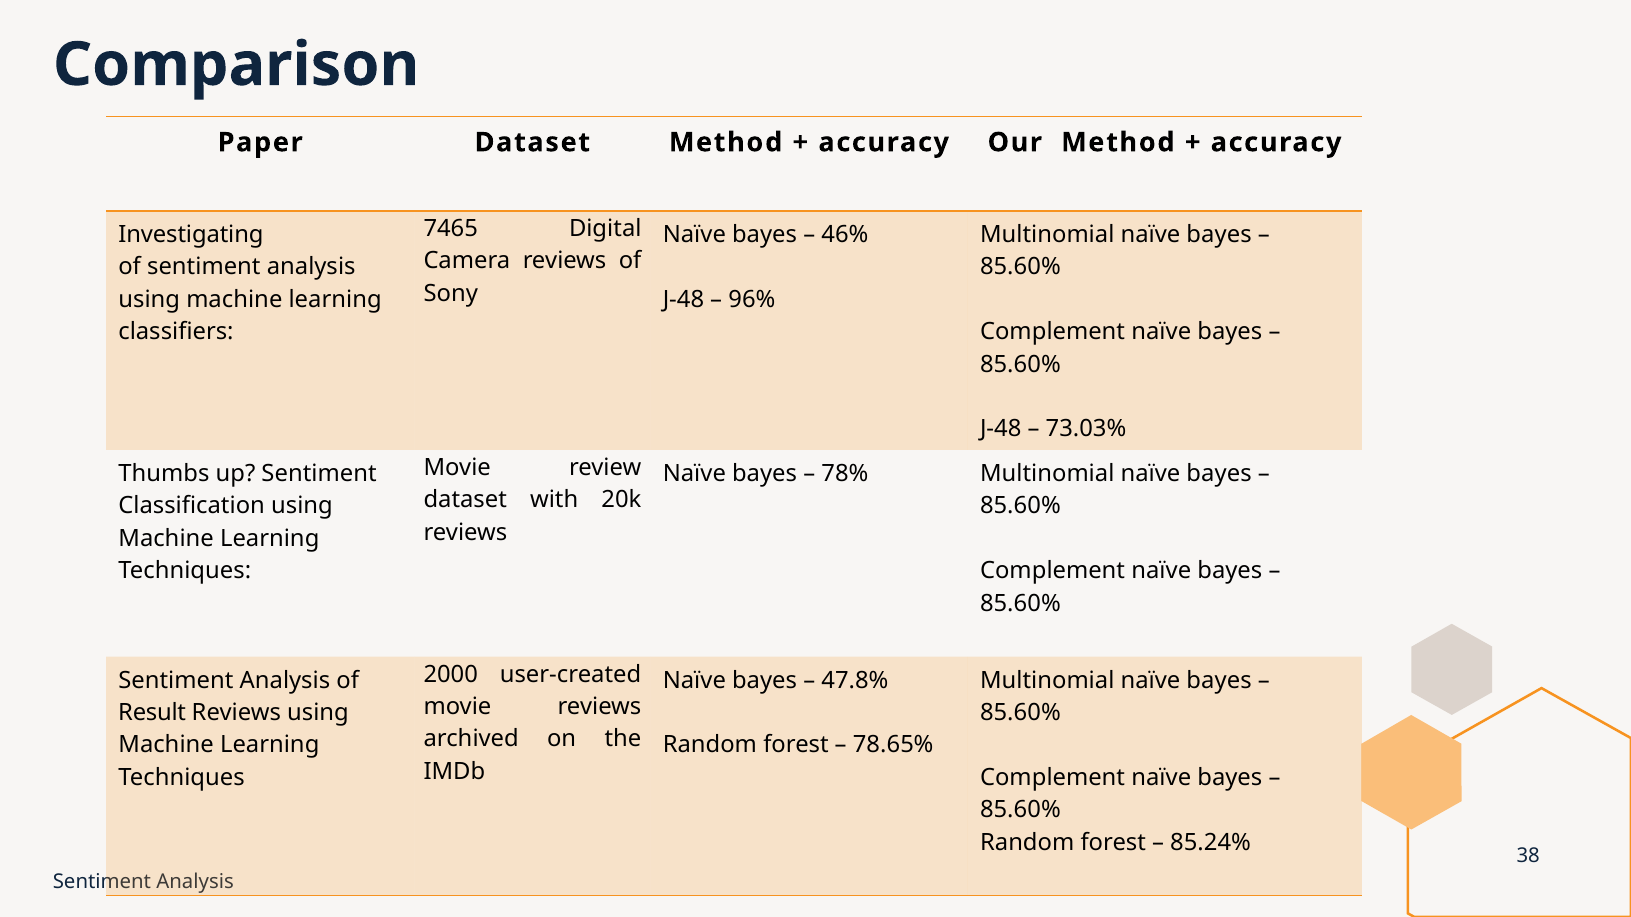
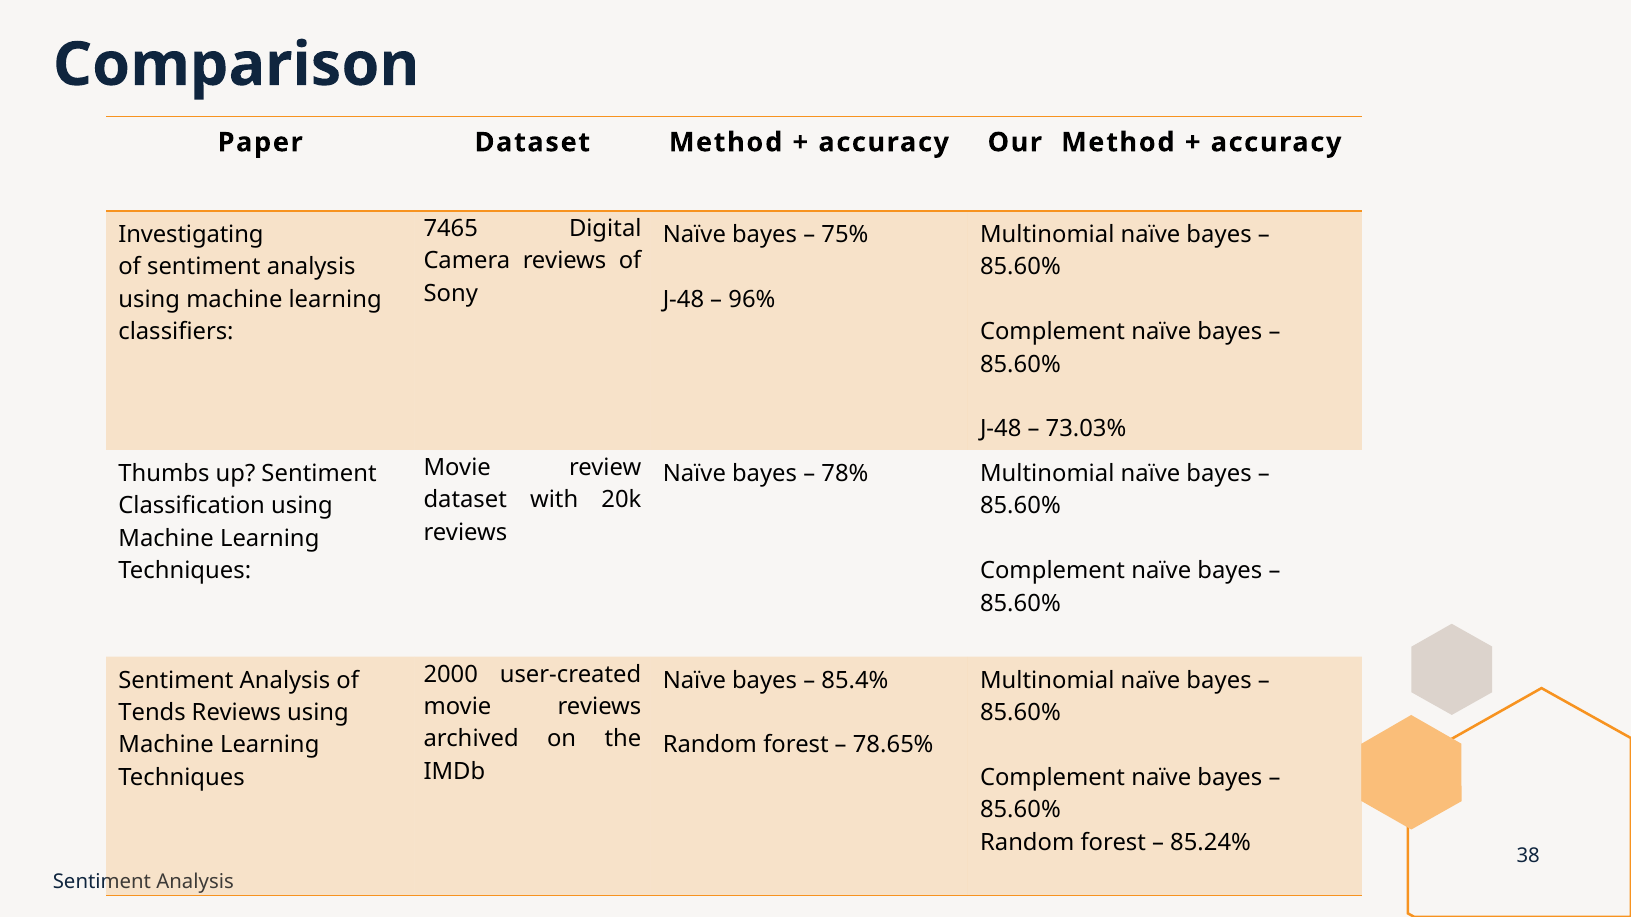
46%: 46% -> 75% (845, 235)
47.8%: 47.8% -> 85.4% (855, 681)
Result: Result -> Tends (152, 713)
